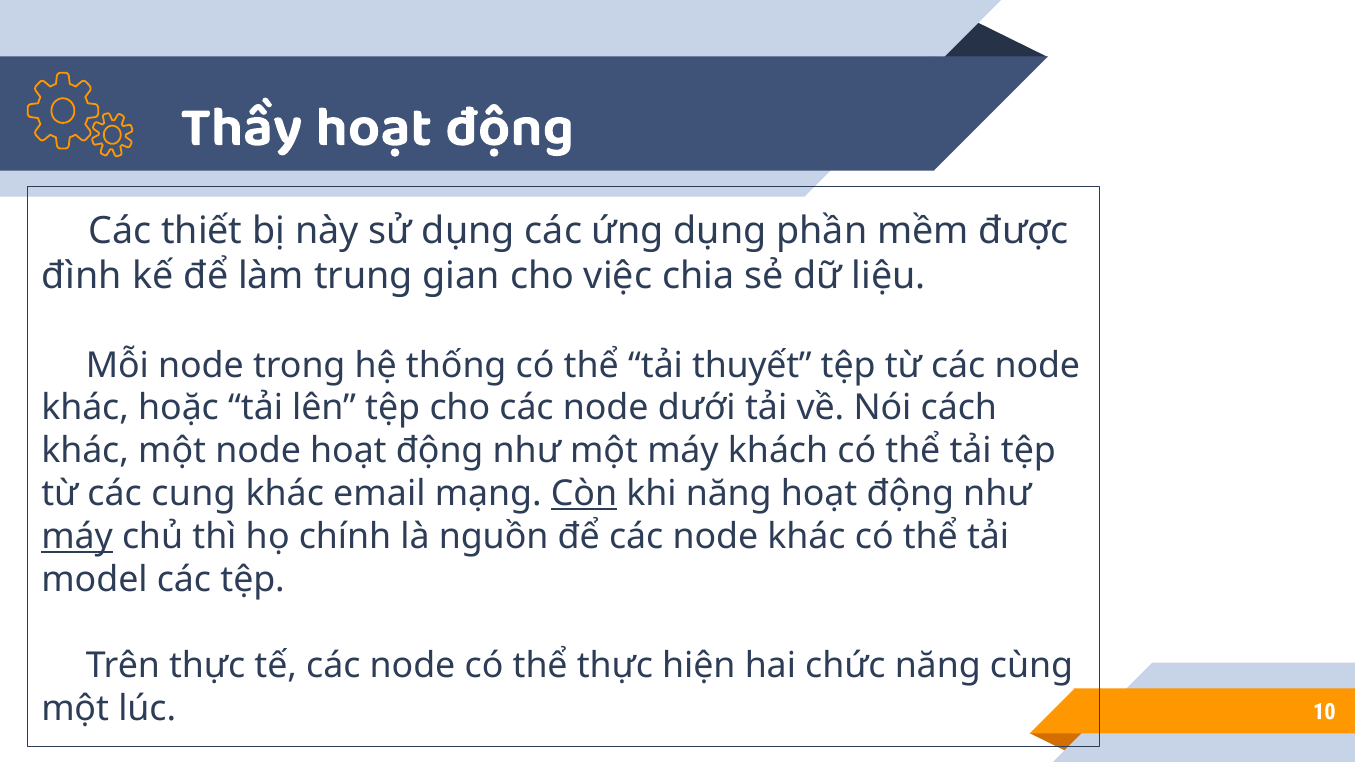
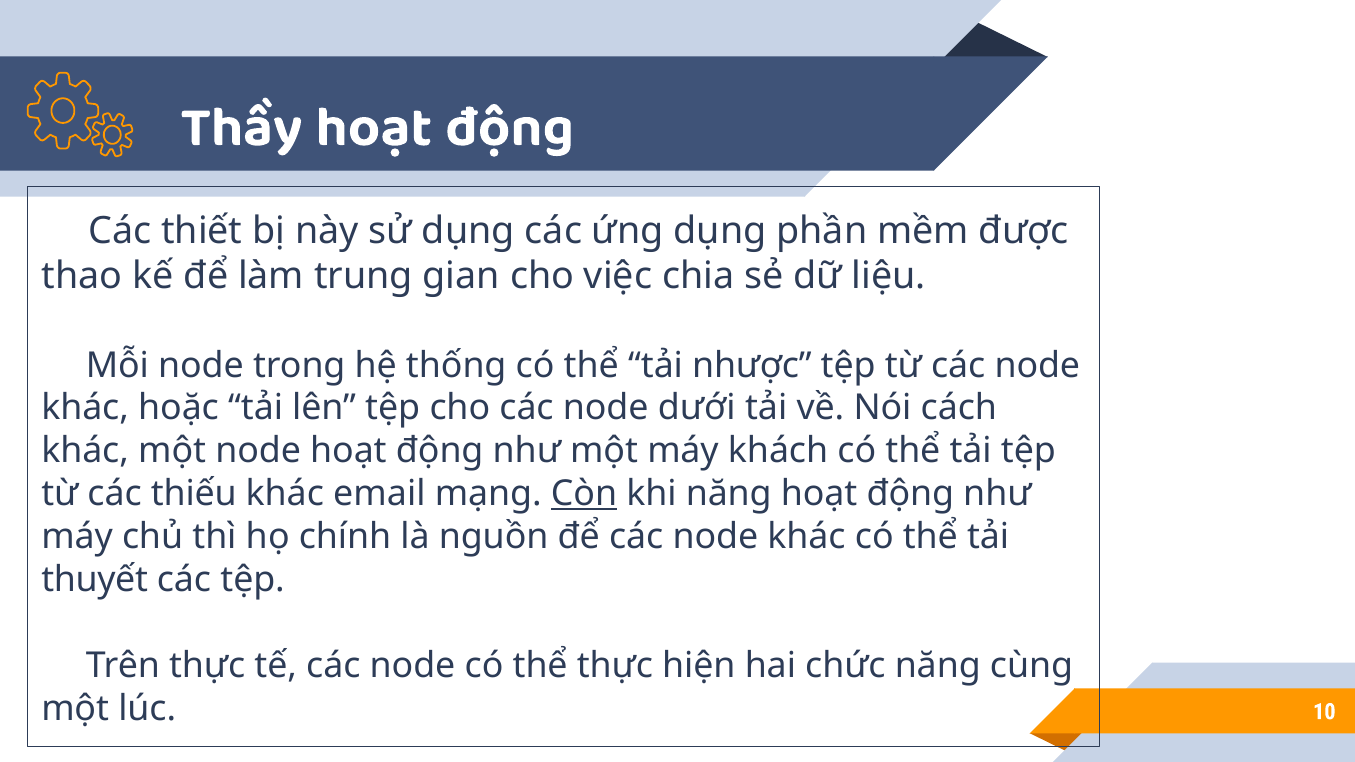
đình: đình -> thao (82, 276)
thuyết: thuyết -> nhược (752, 365)
cung: cung -> thiếu (194, 494)
máy underline: present -> none (77, 537)
model: model -> thuyết (95, 580)
